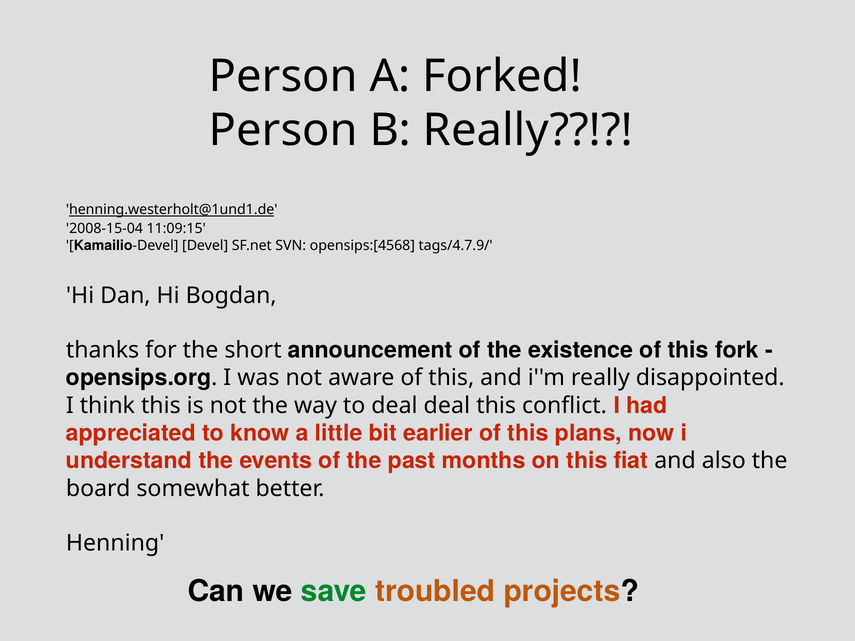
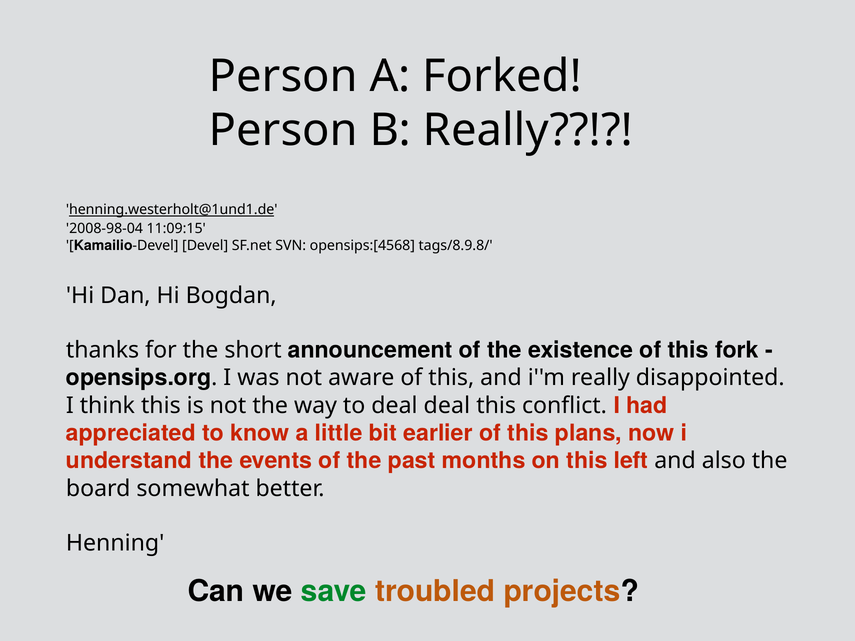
2008-15-04: 2008-15-04 -> 2008-98-04 (104, 229)
tags/4.7.9/: tags/4.7.9/ -> tags/8.9.8/ (456, 246)
fiat: fiat -> left (631, 461)
